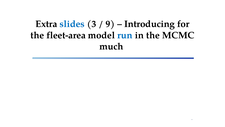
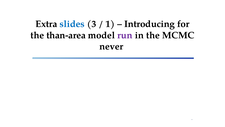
9: 9 -> 1 (110, 24)
fleet-area: fleet-area -> than-area (66, 35)
run colour: blue -> purple (125, 35)
much: much -> never (111, 46)
